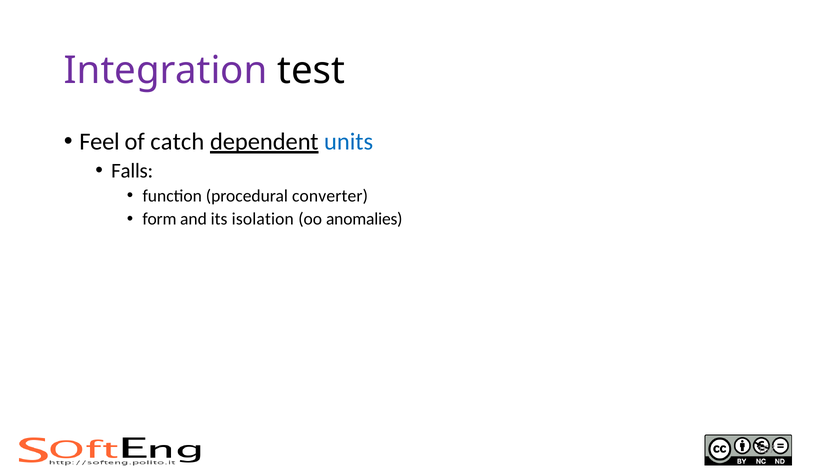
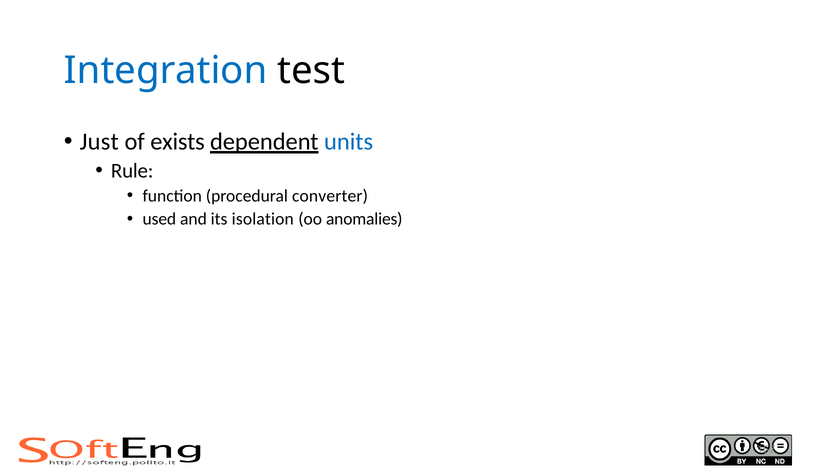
Integration colour: purple -> blue (166, 70)
Feel: Feel -> Just (99, 142)
catch: catch -> exists (178, 142)
Falls: Falls -> Rule (132, 171)
form: form -> used (159, 219)
